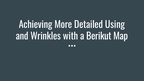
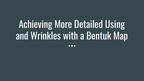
Berikut: Berikut -> Bentuk (99, 36)
